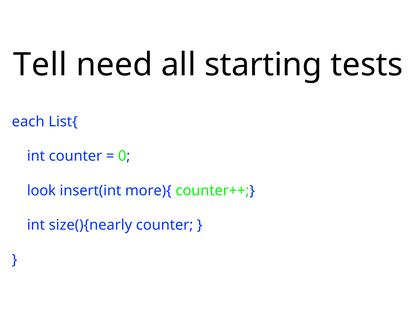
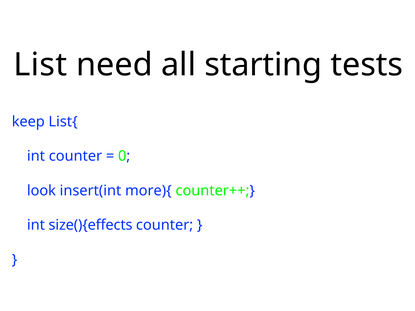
Tell: Tell -> List (40, 65)
each: each -> keep (28, 122)
size(){nearly: size(){nearly -> size(){effects (91, 225)
